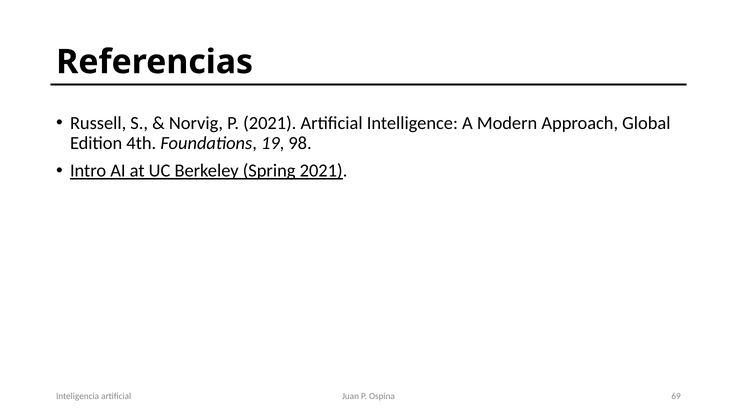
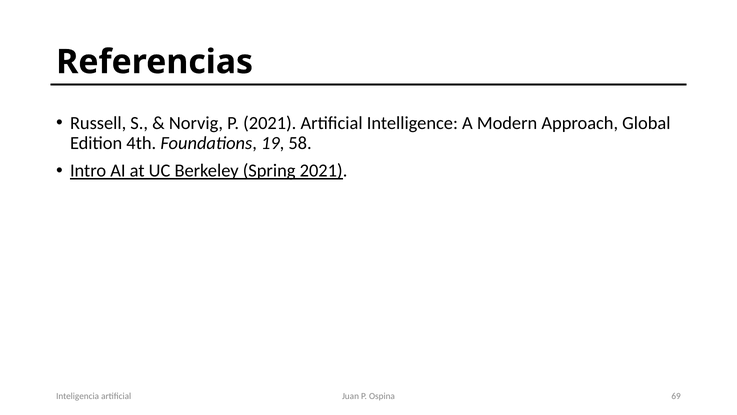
98: 98 -> 58 (300, 143)
